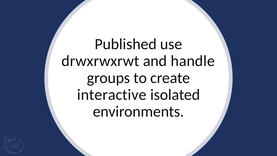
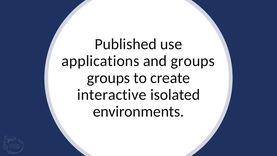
drwxrwxrwt: drwxrwxrwt -> applications (100, 61)
and handle: handle -> groups (193, 61)
